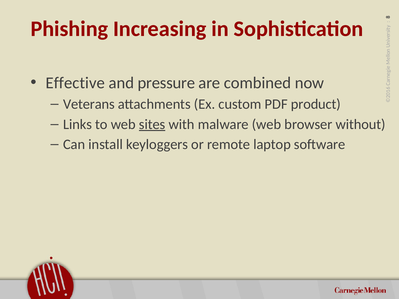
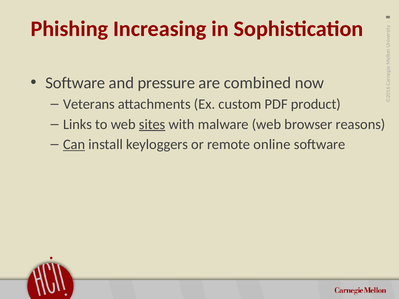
Effective: Effective -> Software (75, 83)
without: without -> reasons (360, 124)
Can underline: none -> present (74, 145)
laptop: laptop -> online (272, 145)
